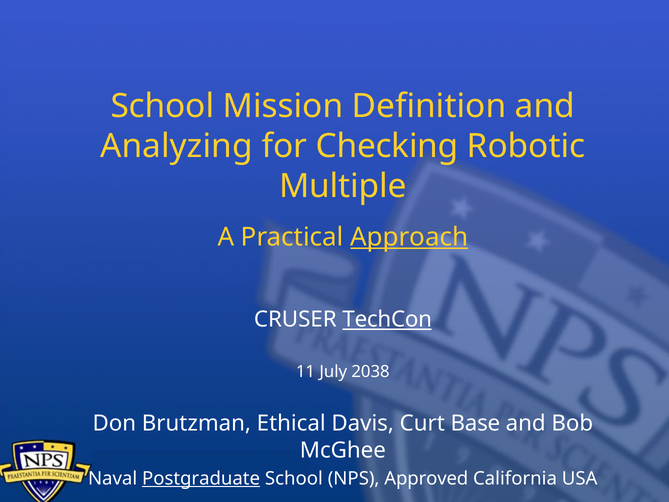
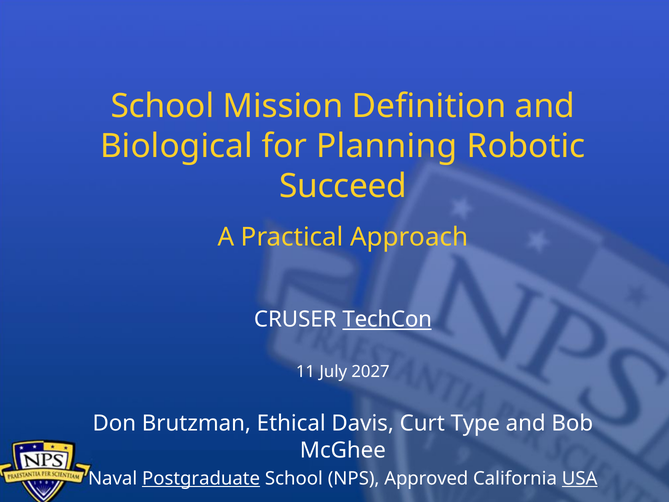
Analyzing: Analyzing -> Biological (176, 146)
Checking: Checking -> Planning (387, 146)
Multiple: Multiple -> Succeed (343, 186)
Approach underline: present -> none (409, 237)
2038: 2038 -> 2027 (371, 372)
Base: Base -> Type (475, 423)
USA underline: none -> present (580, 478)
